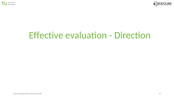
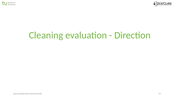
Effective: Effective -> Cleaning (46, 35)
